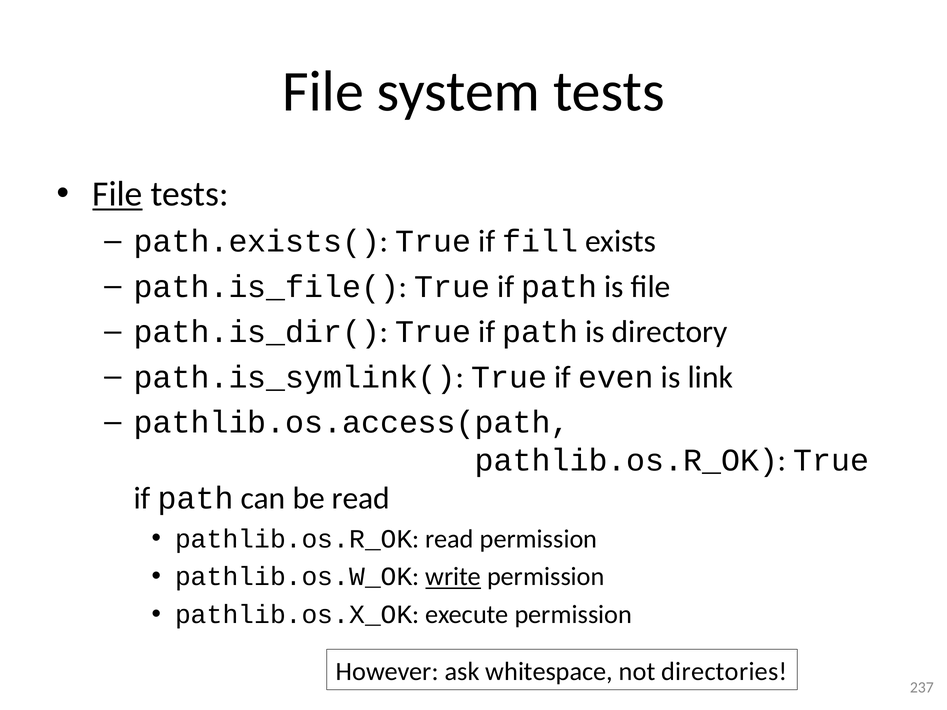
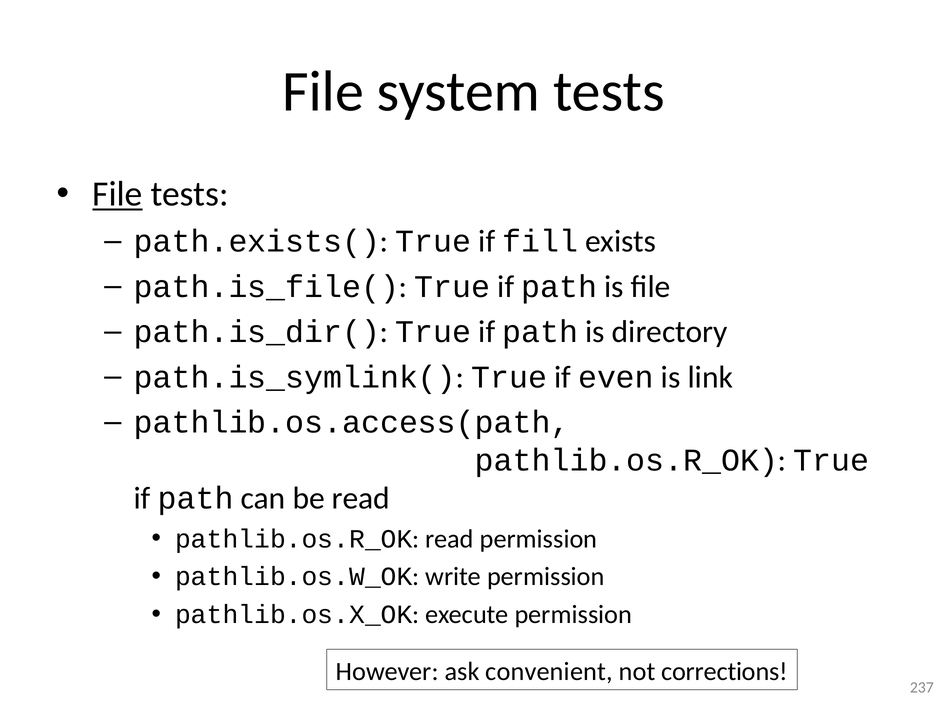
write underline: present -> none (453, 577)
whitespace: whitespace -> convenient (549, 672)
directories: directories -> corrections (725, 672)
